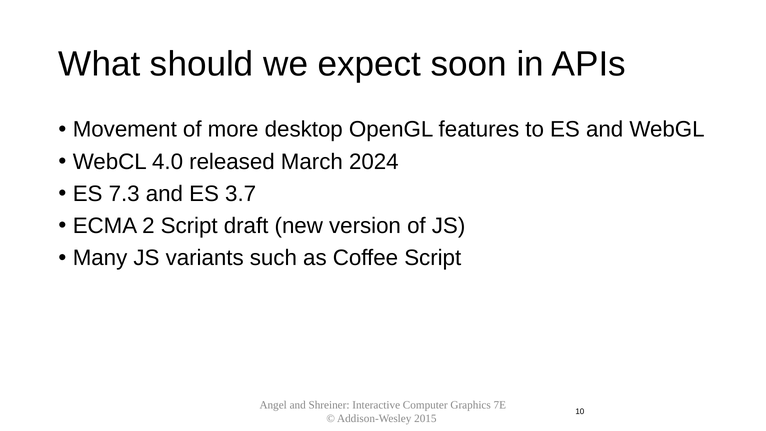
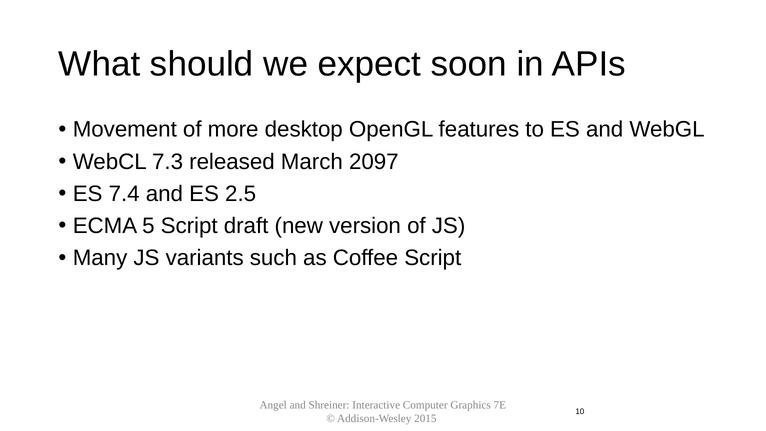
4.0: 4.0 -> 7.3 (168, 162)
2024: 2024 -> 2097 (374, 162)
7.3: 7.3 -> 7.4 (124, 194)
3.7: 3.7 -> 2.5 (241, 194)
2: 2 -> 5 (148, 226)
